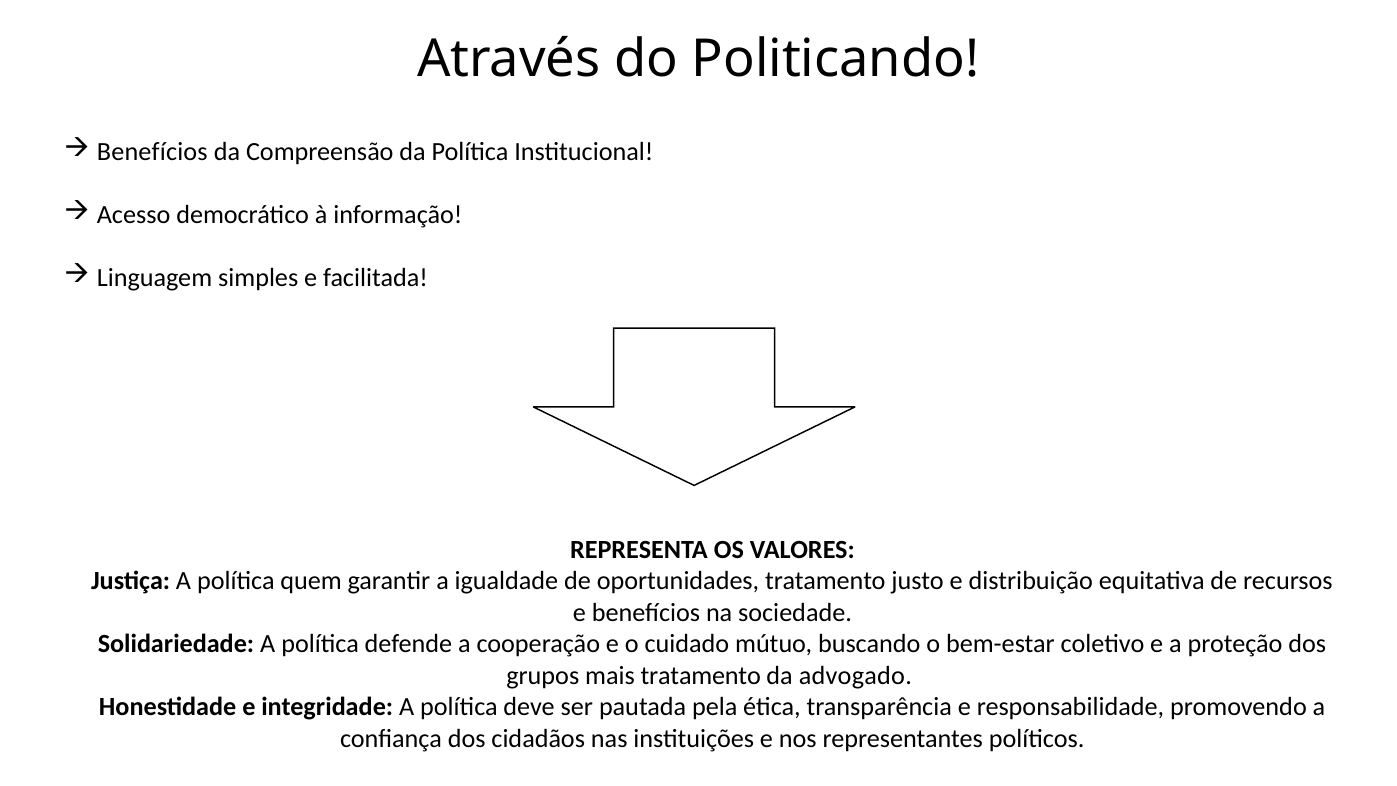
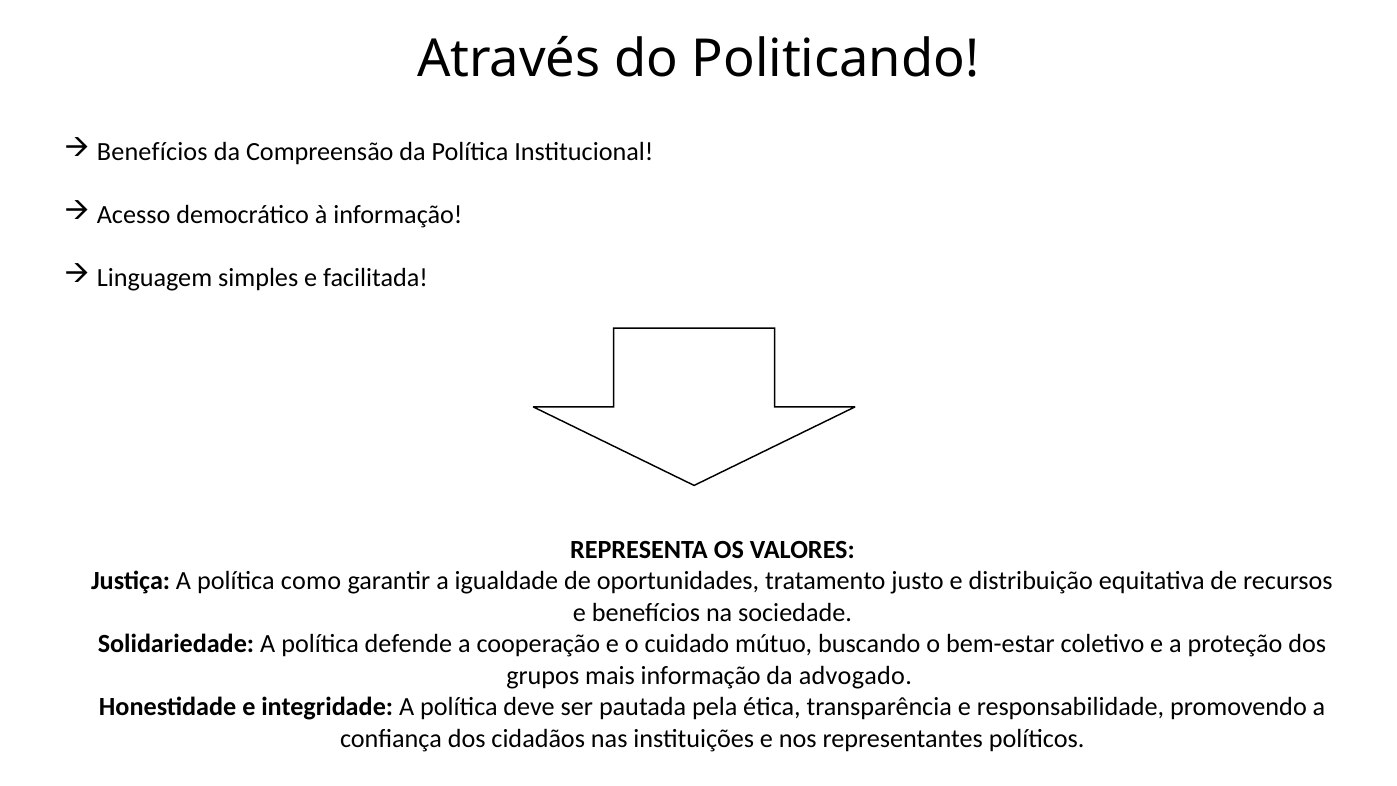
quem: quem -> como (311, 581)
mais tratamento: tratamento -> informação (701, 675)
